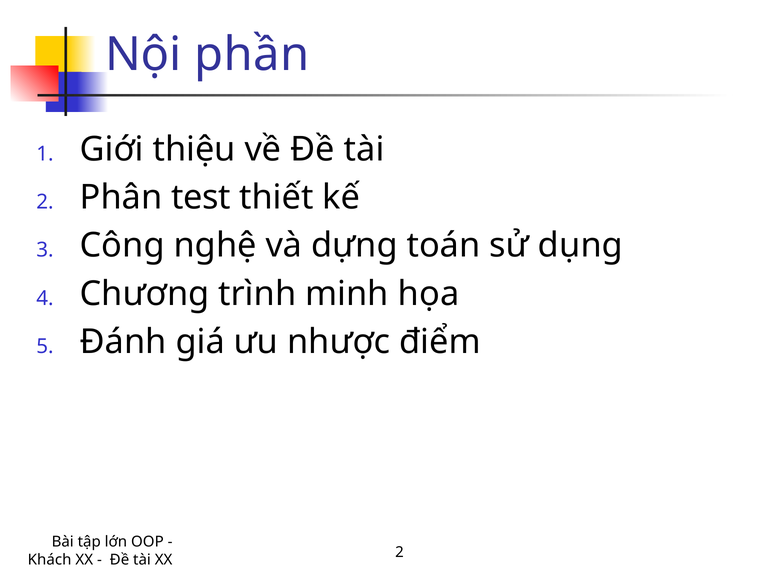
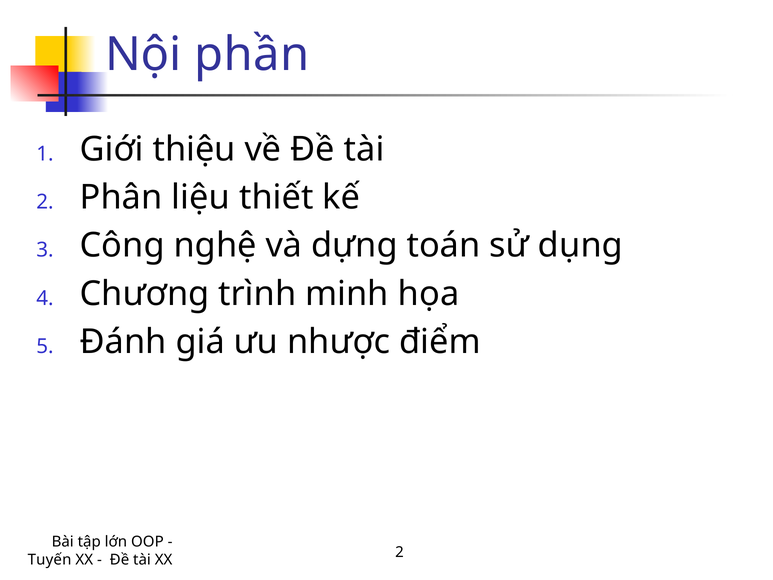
test: test -> liệu (201, 197)
Khách: Khách -> Tuyến (50, 560)
